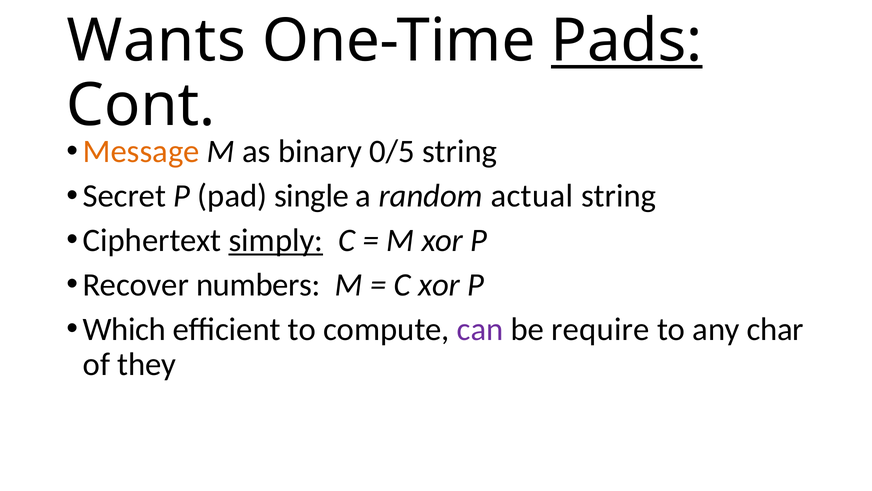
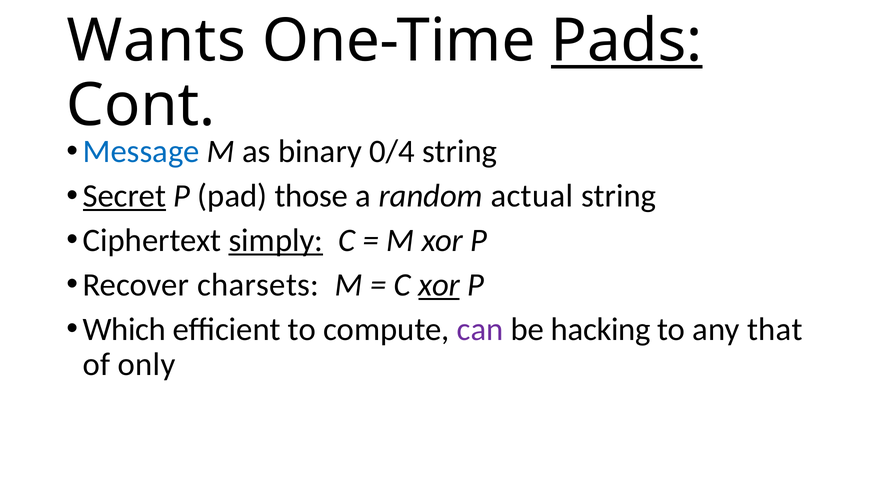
Message colour: orange -> blue (141, 151)
0/5: 0/5 -> 0/4 (392, 151)
Secret underline: none -> present (124, 196)
single: single -> those (311, 196)
numbers: numbers -> charsets (258, 285)
xor underline: none -> present (439, 285)
require: require -> hacking (601, 329)
char: char -> that (775, 329)
they: they -> only (147, 364)
